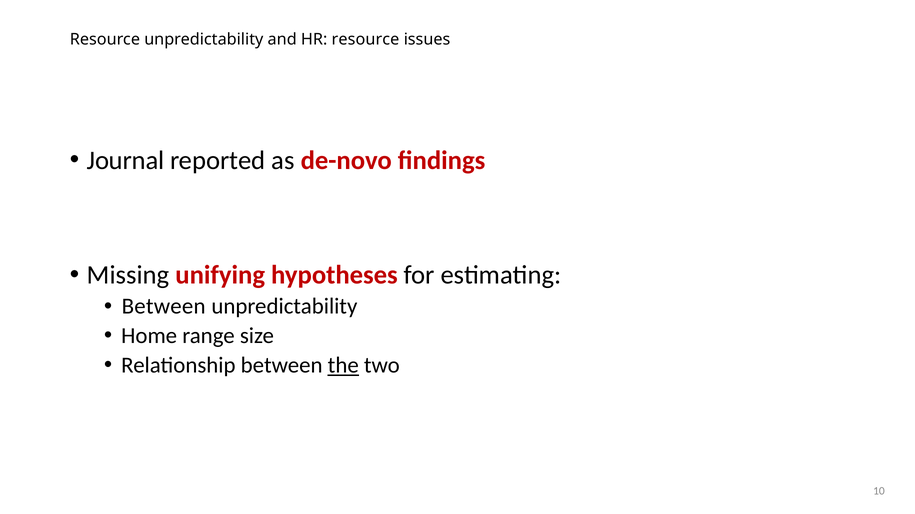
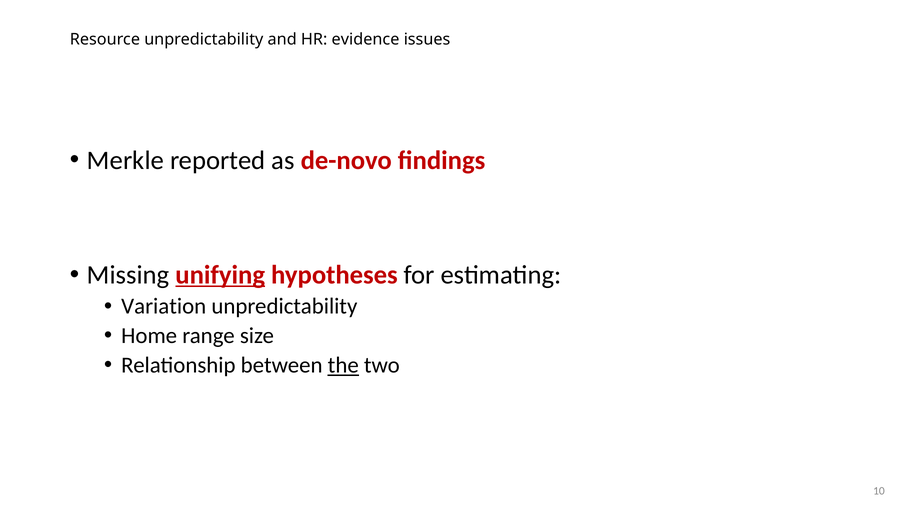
HR resource: resource -> evidence (366, 39)
Journal: Journal -> Merkle (125, 160)
unifying underline: none -> present (220, 275)
Between: Between -> Variation (164, 307)
